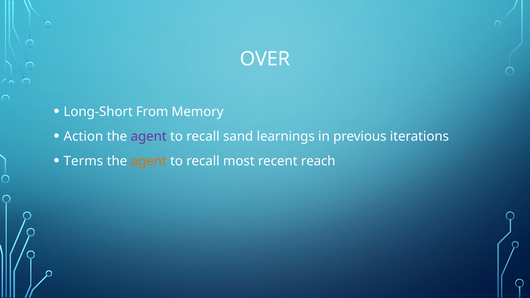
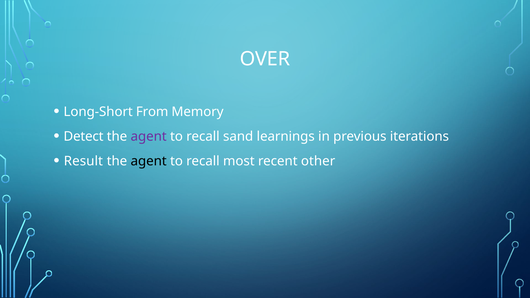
Action: Action -> Detect (83, 136)
Terms: Terms -> Result (83, 161)
agent colour: orange -> black (149, 161)
reach: reach -> other (318, 161)
